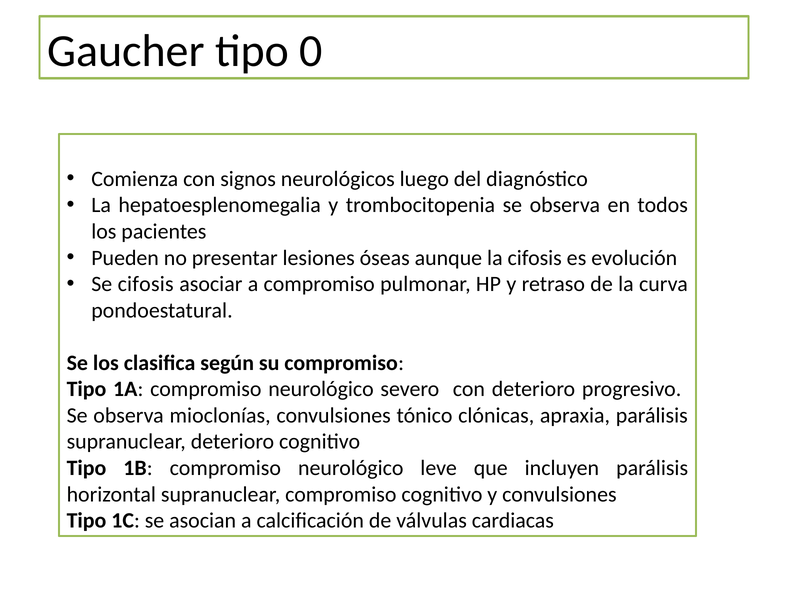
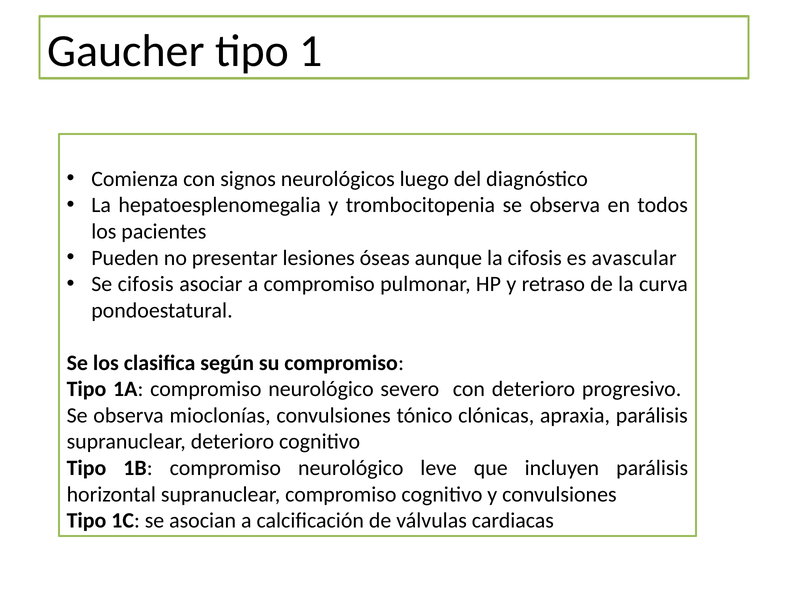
0: 0 -> 1 (311, 51)
evolución: evolución -> avascular (634, 258)
